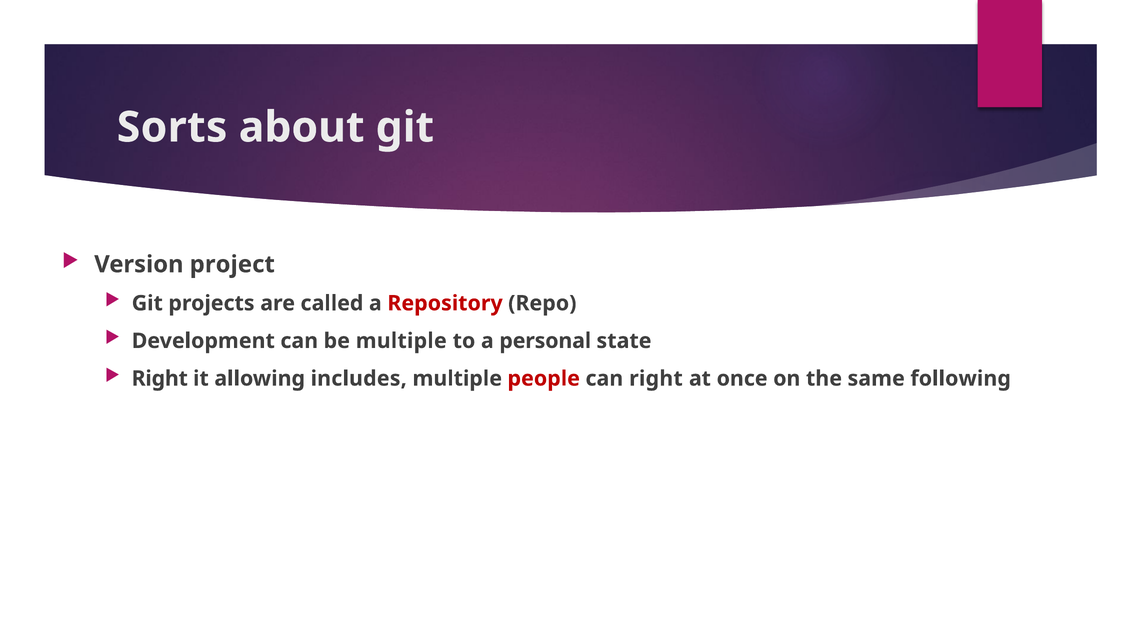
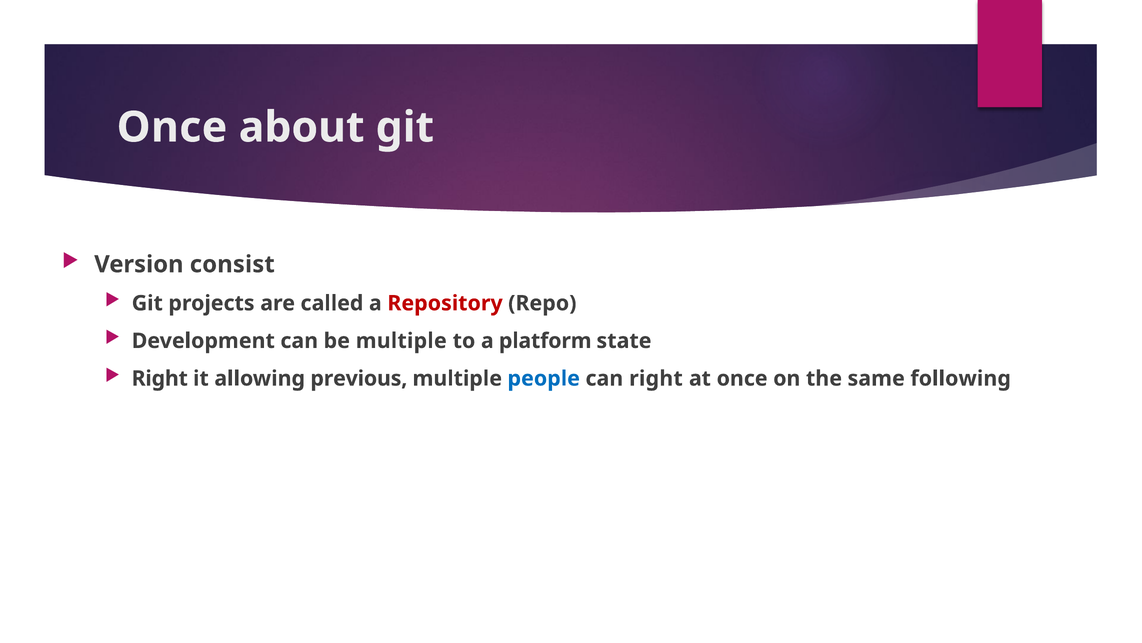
Sorts: Sorts -> Once (172, 127)
project: project -> consist (232, 264)
personal: personal -> platform (545, 341)
includes: includes -> previous (359, 378)
people colour: red -> blue (544, 378)
